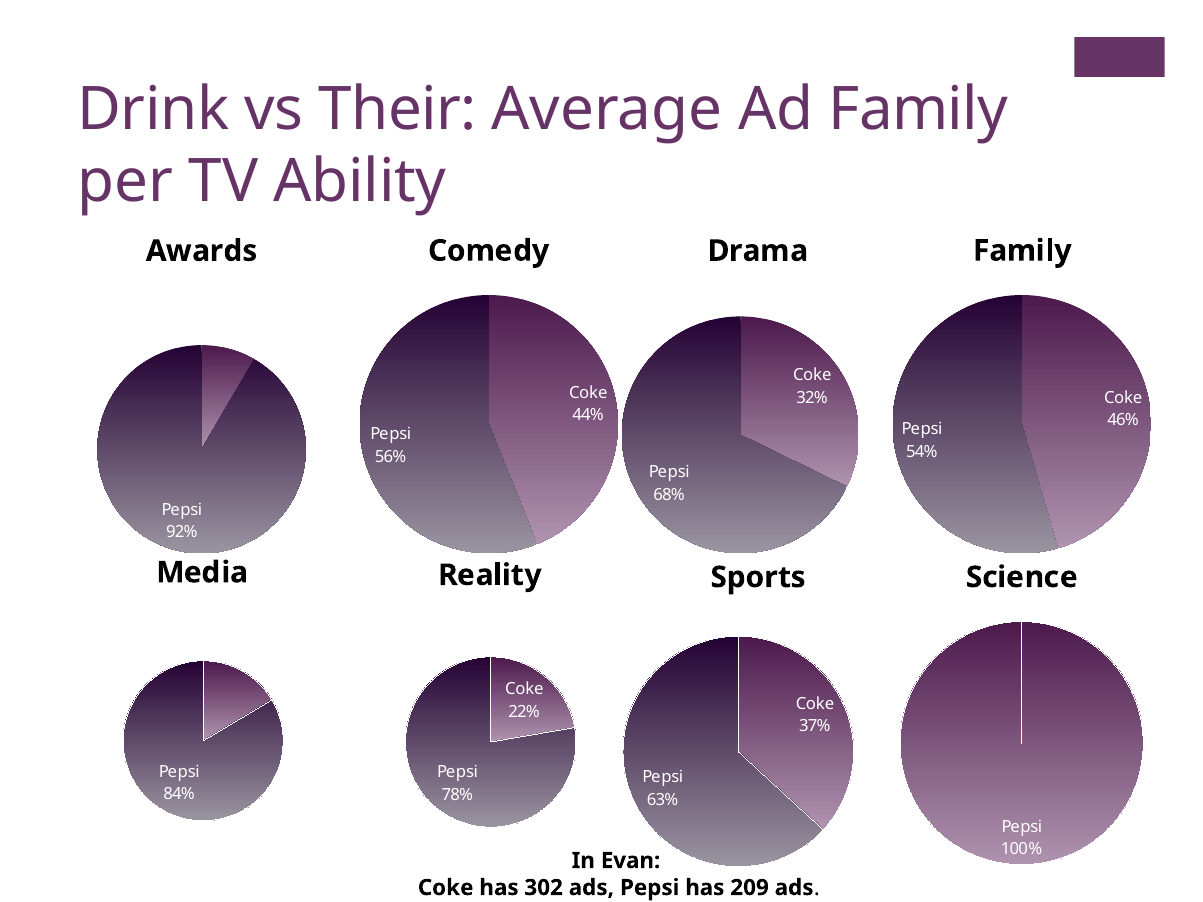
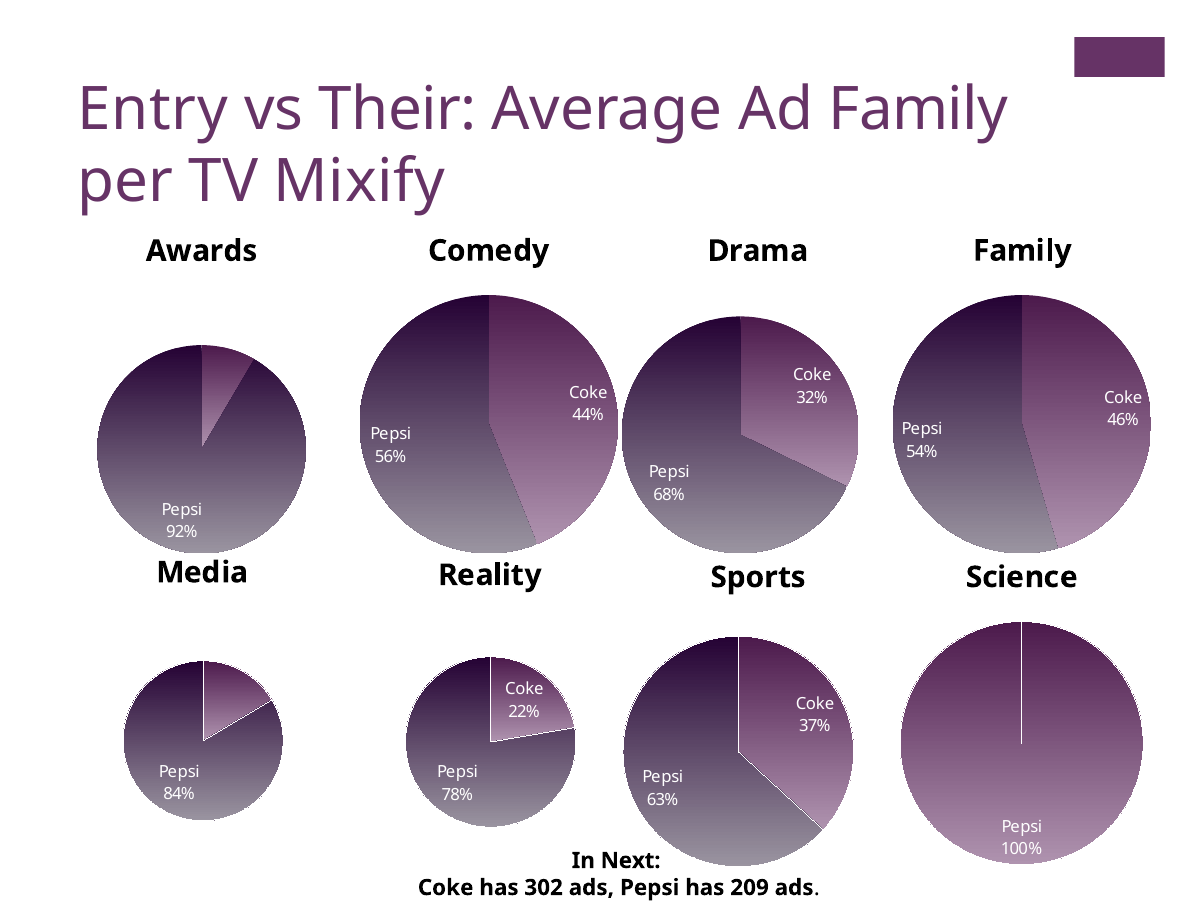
Drink: Drink -> Entry (153, 110)
Ability: Ability -> Mixify (360, 182)
Evan: Evan -> Next (631, 861)
